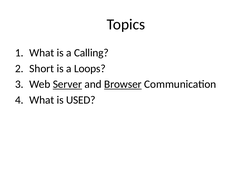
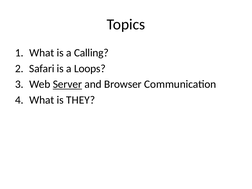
Short: Short -> Safari (42, 69)
Browser underline: present -> none (123, 84)
USED: USED -> THEY (81, 100)
